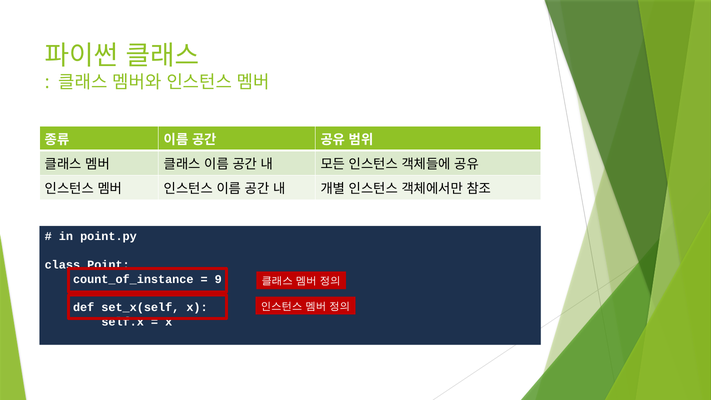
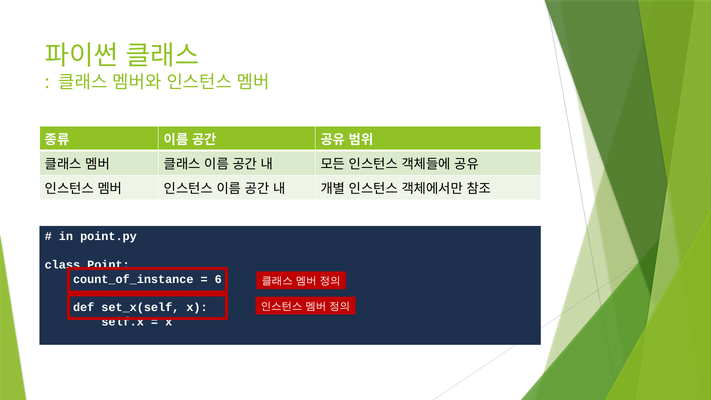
9: 9 -> 6 (218, 279)
